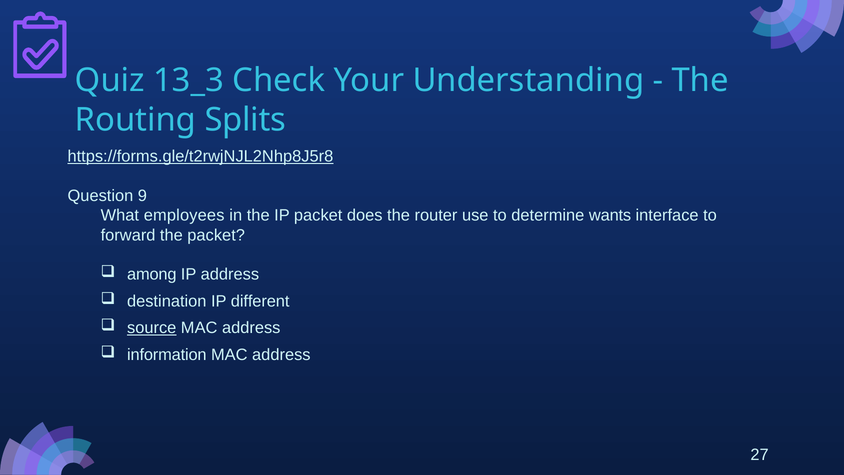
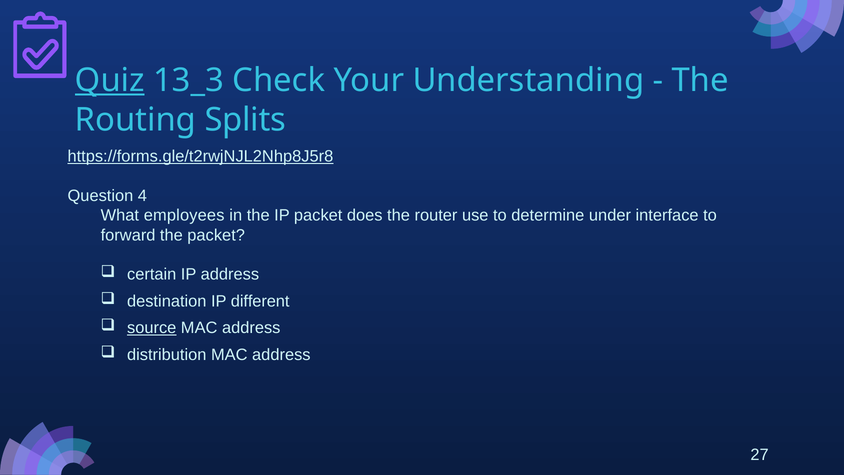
Quiz underline: none -> present (110, 80)
9: 9 -> 4 (142, 196)
wants: wants -> under (610, 215)
among: among -> certain (152, 274)
information: information -> distribution (167, 355)
